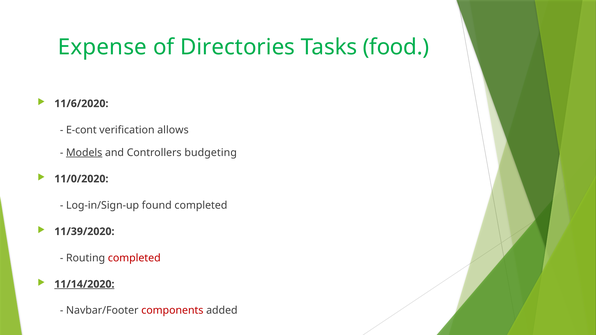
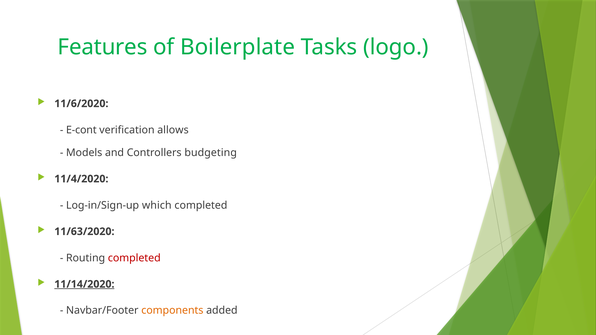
Expense: Expense -> Features (103, 47)
Directories: Directories -> Boilerplate (238, 47)
food: food -> logo (396, 47)
Models underline: present -> none (84, 153)
11/0/2020: 11/0/2020 -> 11/4/2020 (81, 179)
found: found -> which (157, 205)
11/39/2020: 11/39/2020 -> 11/63/2020 (84, 232)
components colour: red -> orange (172, 311)
